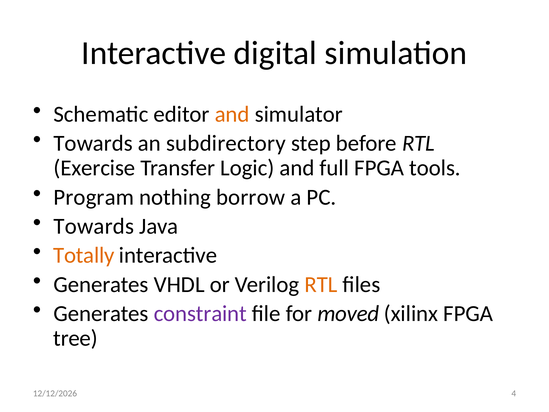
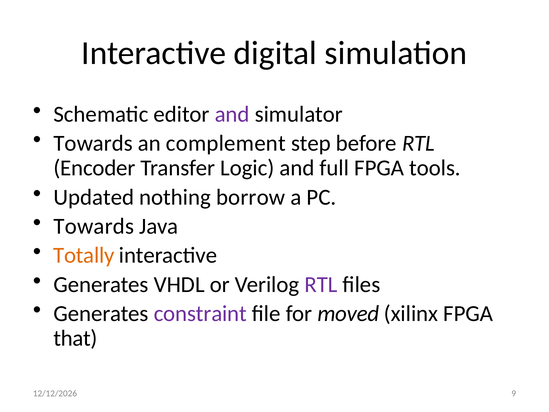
and colour: orange -> purple (232, 114)
subdirectory: subdirectory -> complement (226, 143)
Exercise: Exercise -> Encoder (94, 168)
Program: Program -> Updated (94, 197)
RTL colour: orange -> purple (321, 284)
tree: tree -> that (75, 338)
4: 4 -> 9 (514, 393)
